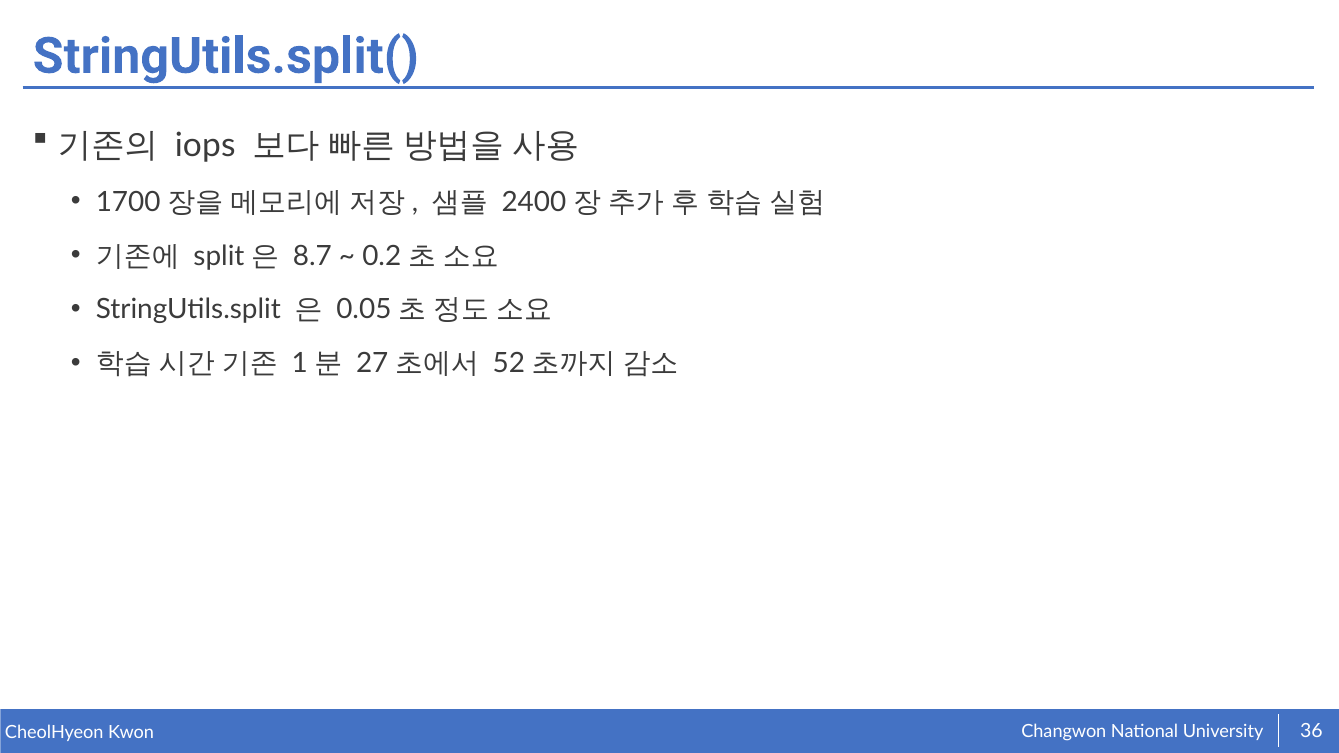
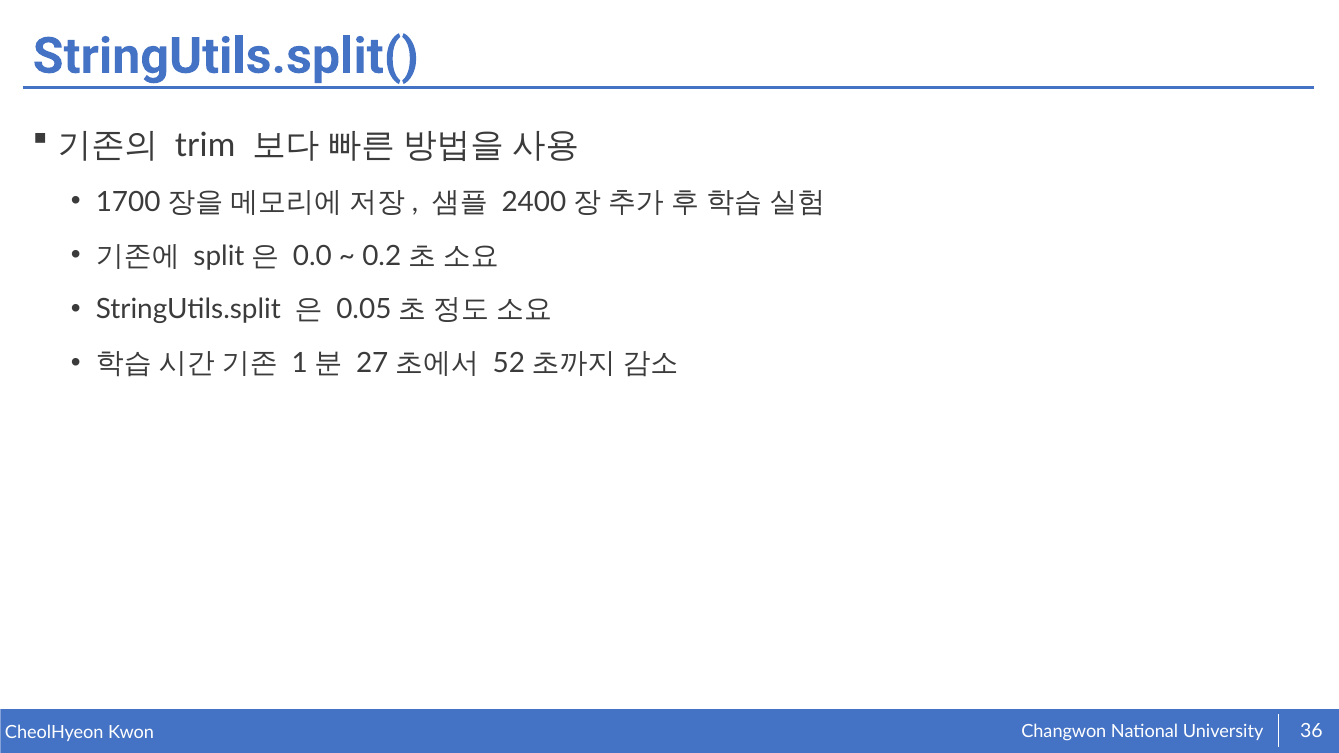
iops: iops -> trim (205, 145)
8.7: 8.7 -> 0.0 (312, 256)
